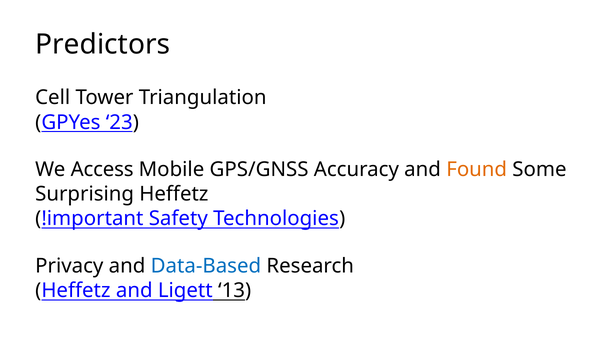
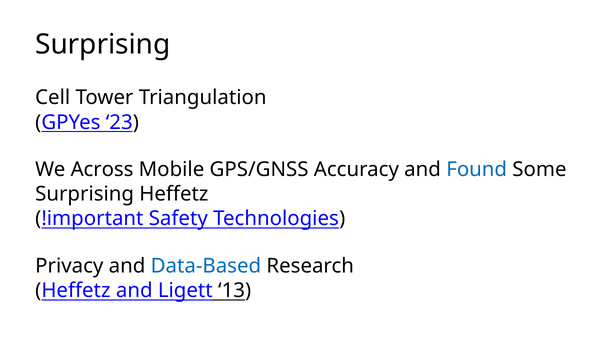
Predictors: Predictors -> Surprising (103, 45)
Access: Access -> Across (102, 169)
Found colour: orange -> blue (477, 169)
